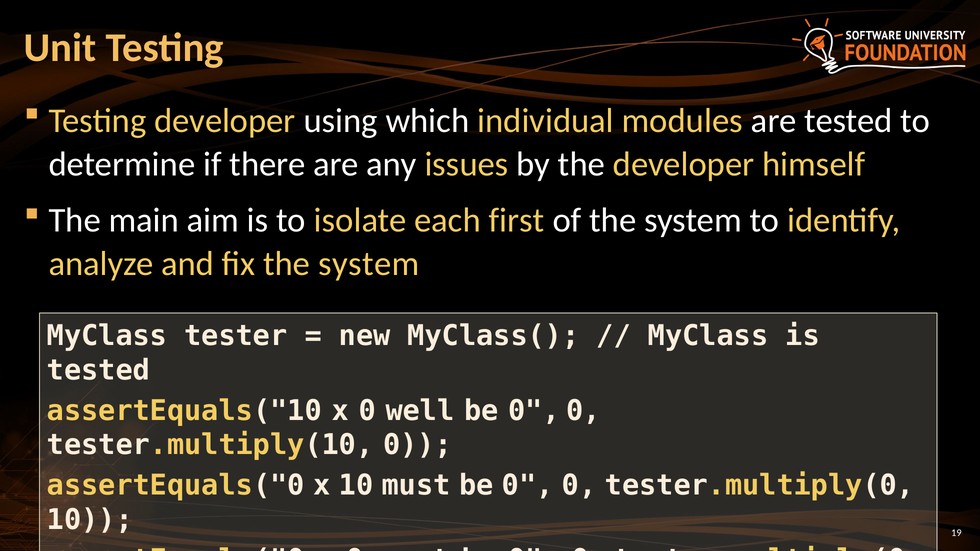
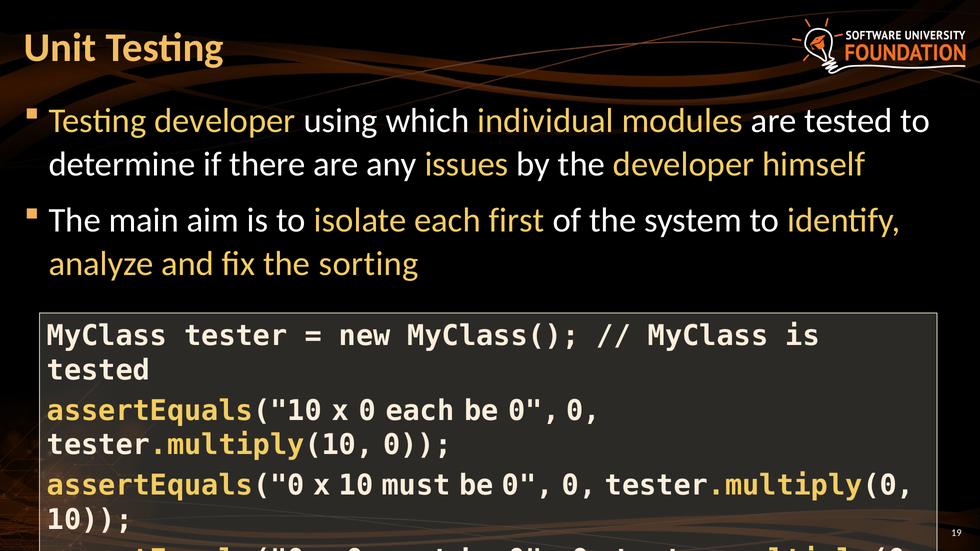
fix the system: system -> sorting (369, 264)
0 well: well -> each (420, 411)
